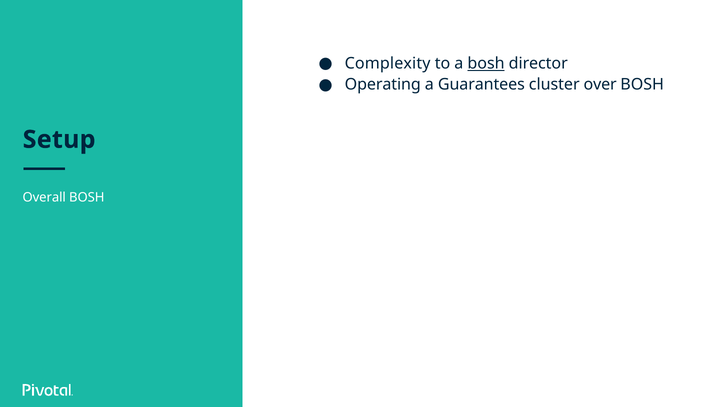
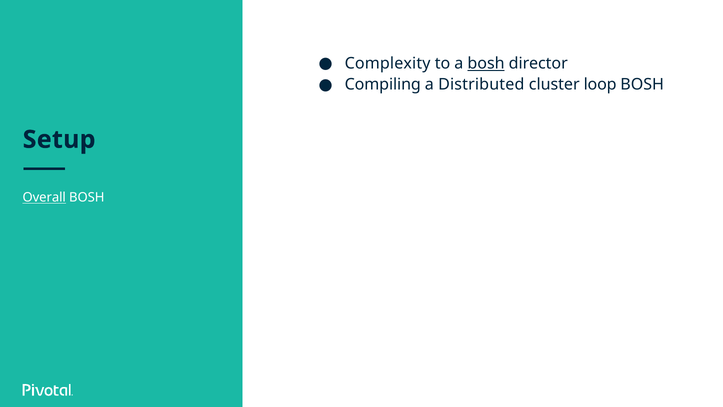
Operating: Operating -> Compiling (383, 85)
Guarantees: Guarantees -> Distributed (481, 85)
over: over -> loop (600, 85)
Overall underline: none -> present (44, 197)
